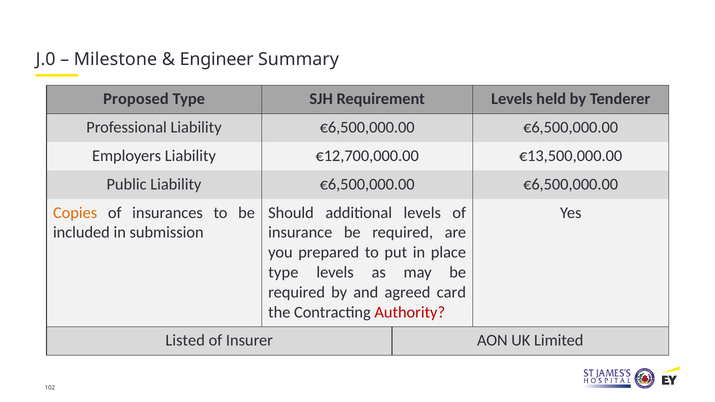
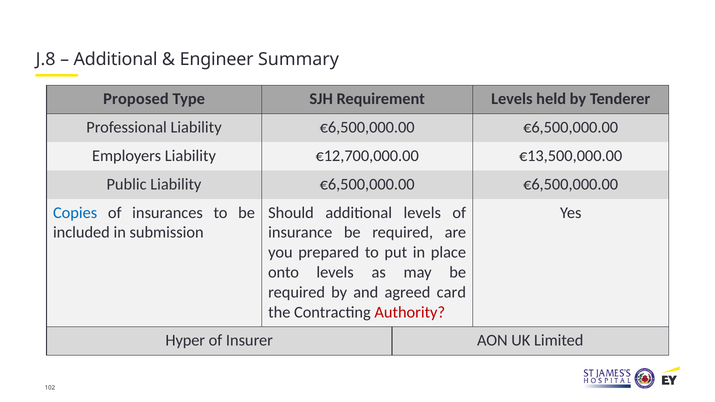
J.0: J.0 -> J.8 (46, 59)
Milestone: Milestone -> Additional (116, 59)
Copies colour: orange -> blue (75, 213)
type: type -> onto (284, 273)
Listed: Listed -> Hyper (185, 340)
